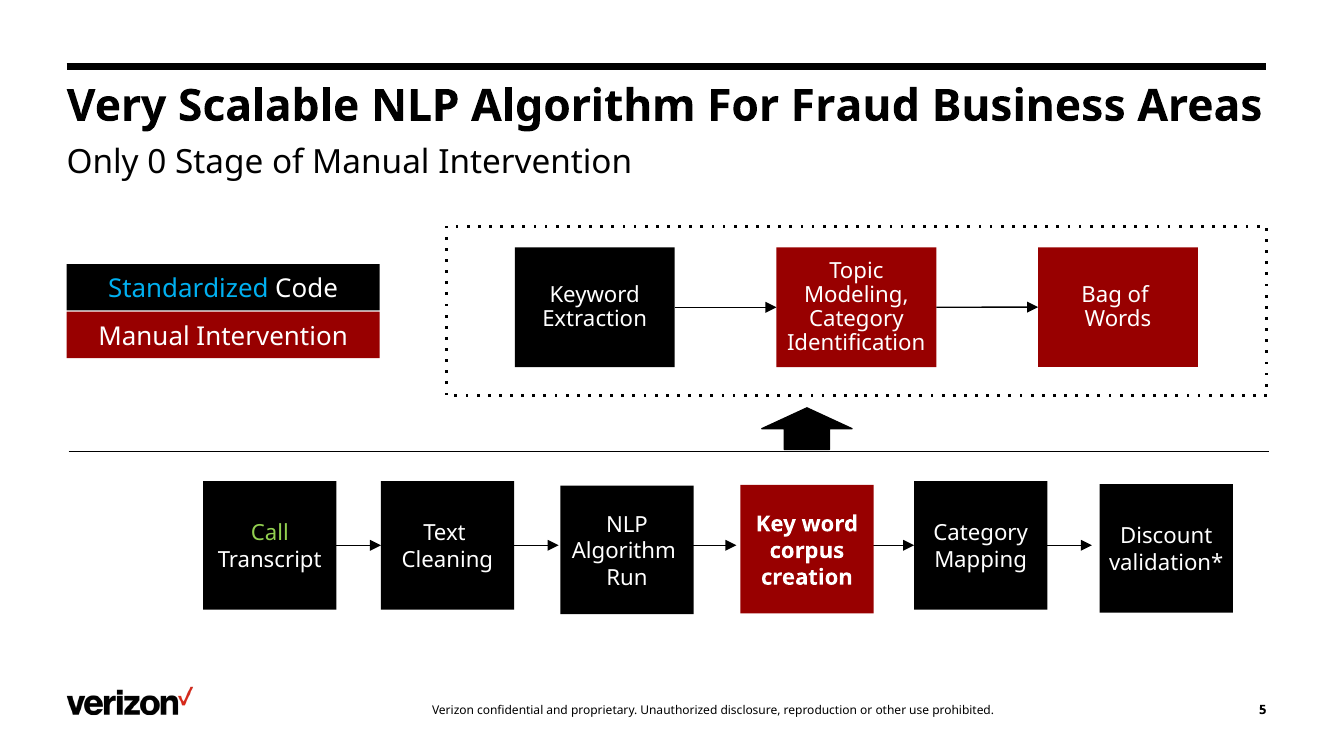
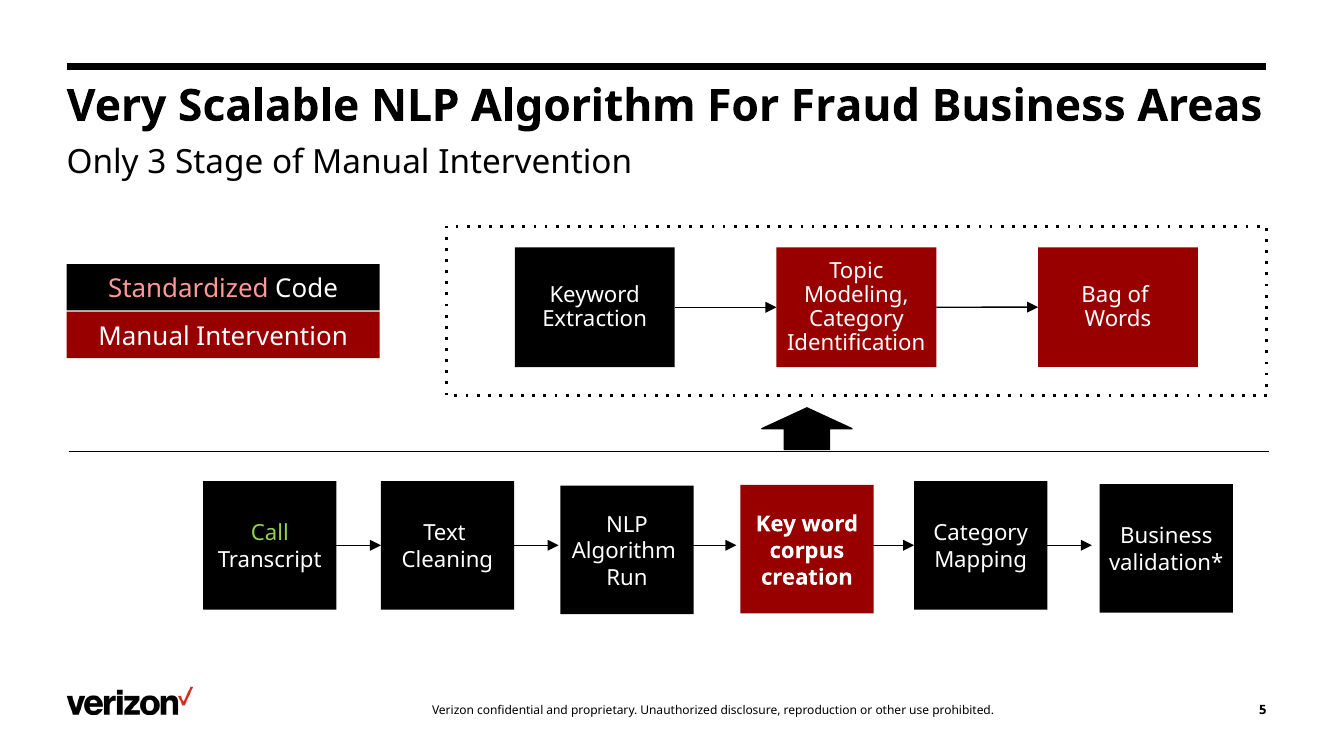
0: 0 -> 3 (157, 163)
Standardized colour: light blue -> pink (188, 289)
Discount: Discount -> Business (1166, 536)
